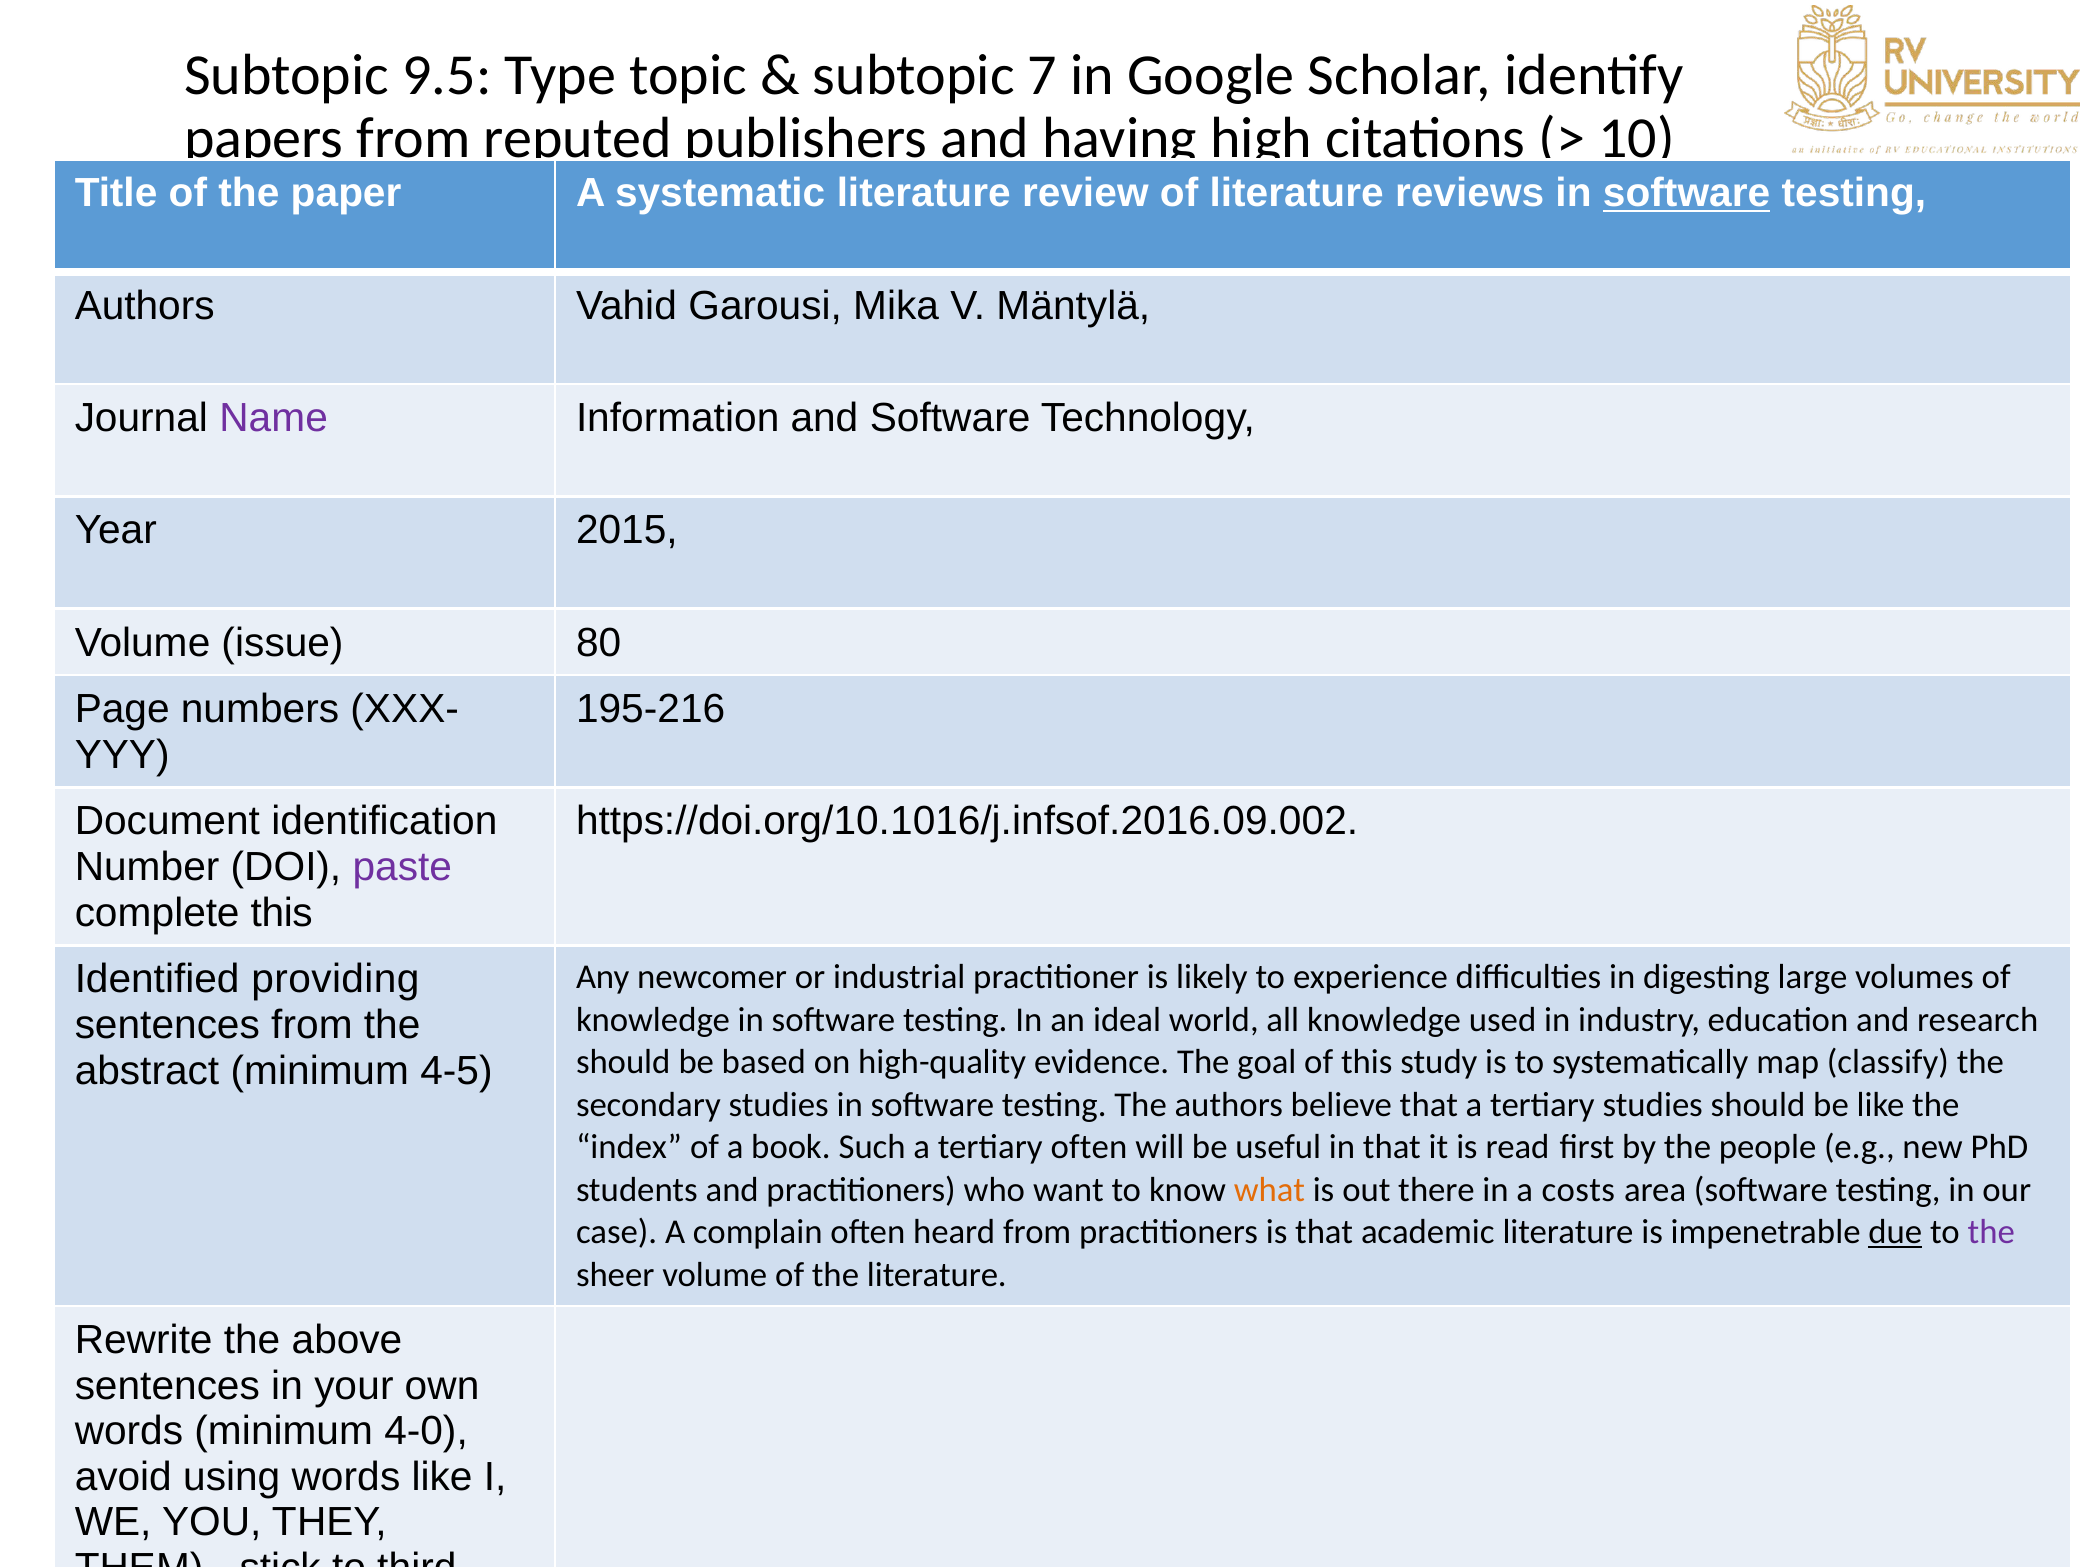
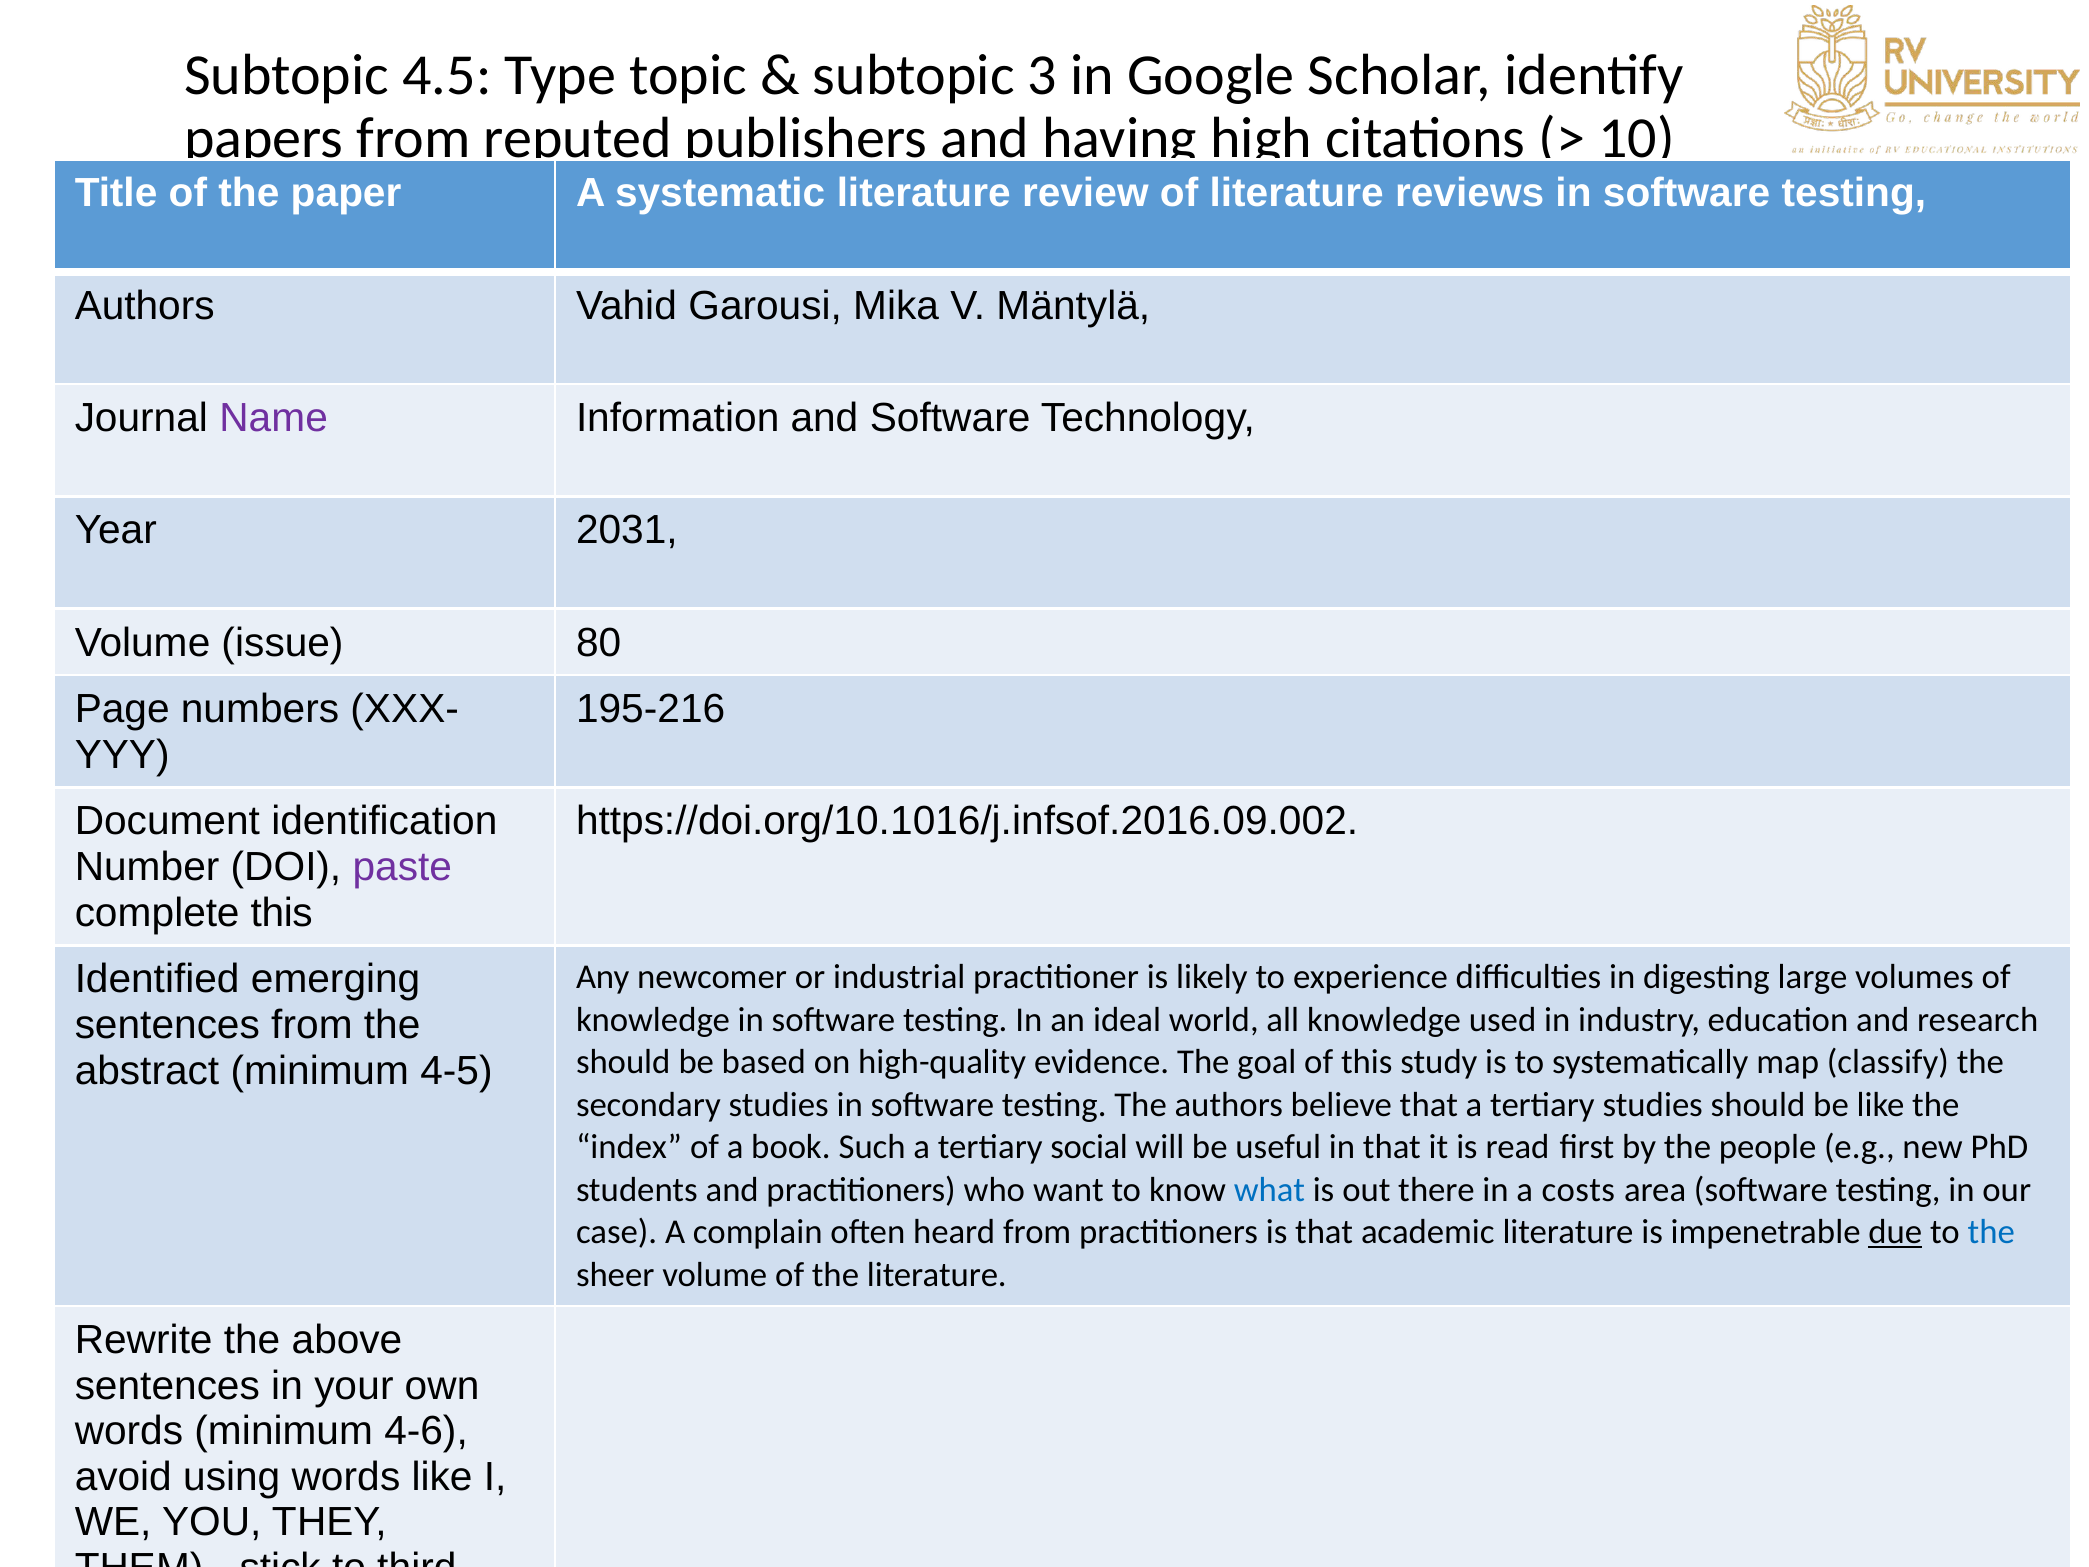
9.5: 9.5 -> 4.5 (447, 76)
7: 7 -> 3 (1042, 76)
software underline: present -> none (1687, 193)
2015: 2015 -> 2031 (627, 530)
providing: providing -> emerging (336, 979)
tertiary often: often -> social (1089, 1147)
what colour: orange -> blue (1269, 1190)
the colour: purple -> blue (1991, 1232)
4-0: 4-0 -> 4-6 (426, 1431)
